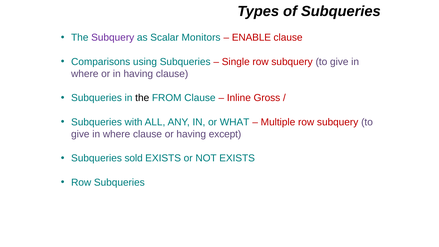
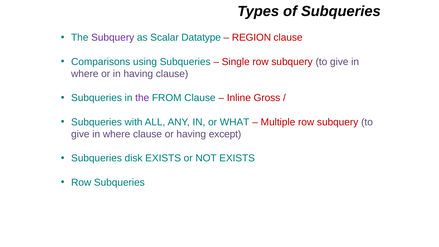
Monitors: Monitors -> Datatype (201, 38)
ENABLE: ENABLE -> REGION (251, 38)
the colour: black -> purple (142, 98)
sold: sold -> disk (134, 158)
